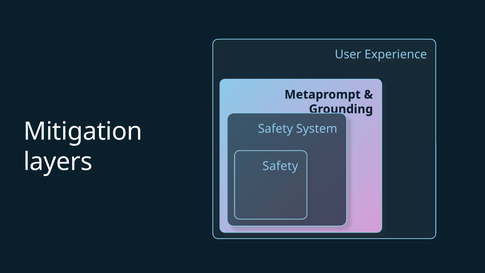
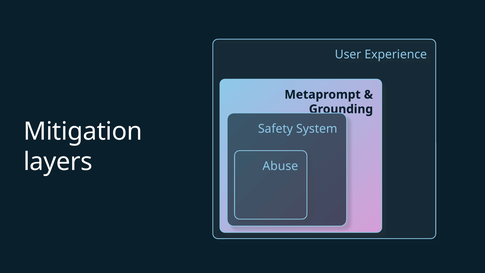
Safety: Safety -> Abuse (280, 166)
